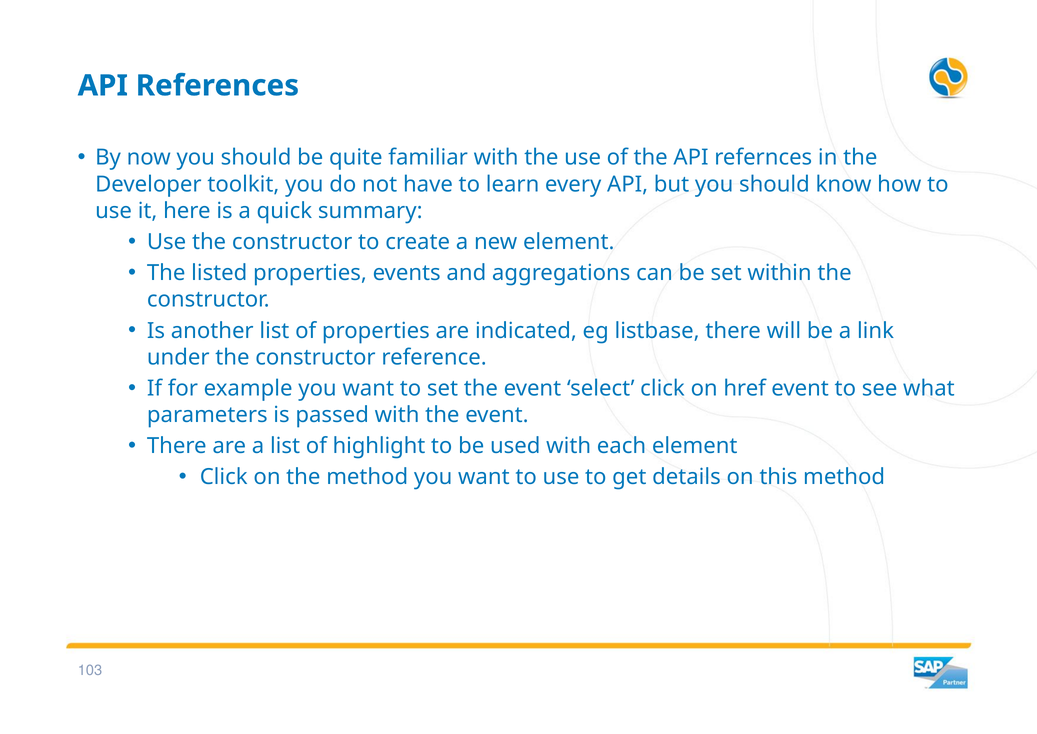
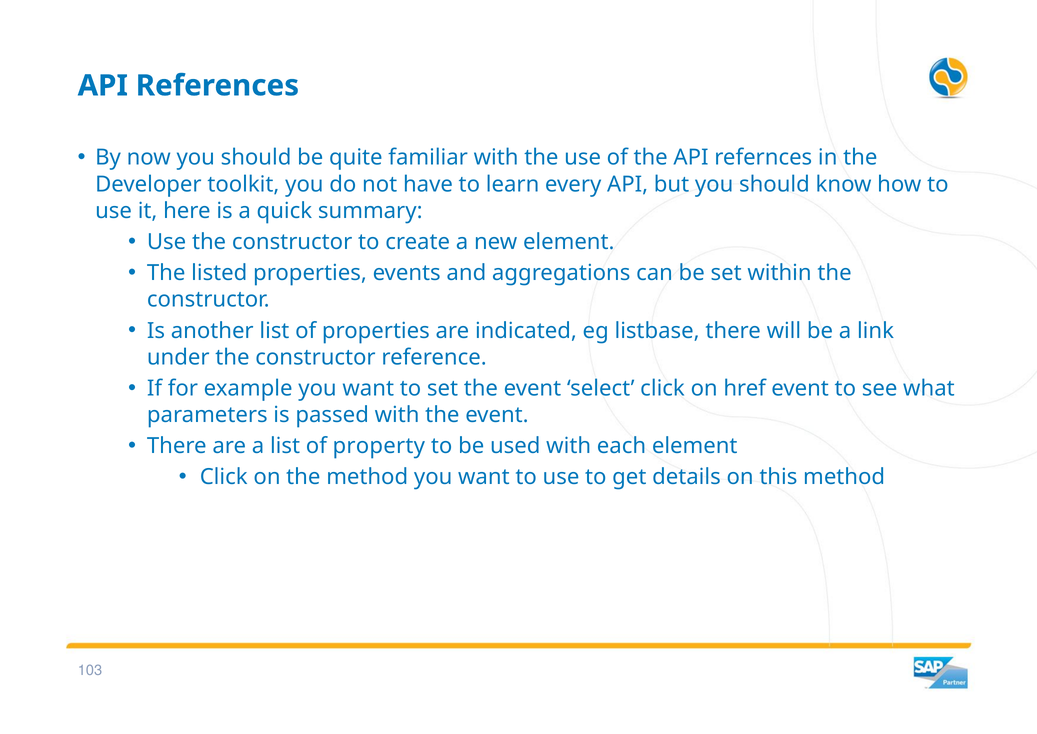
highlight: highlight -> property (379, 446)
